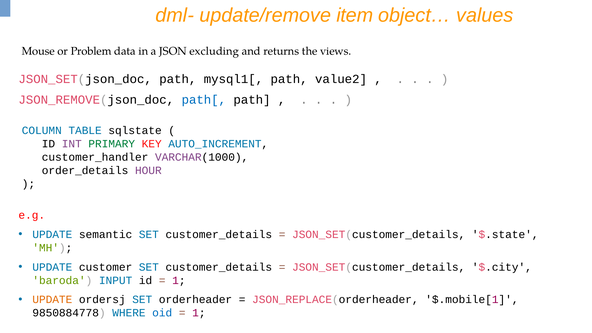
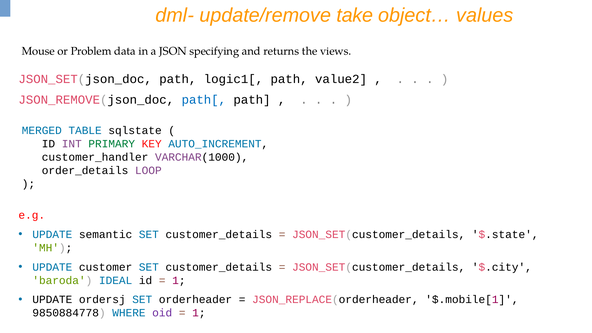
item: item -> take (355, 15)
excluding: excluding -> specifying (214, 51)
mysql1[: mysql1[ -> logic1[ (233, 79)
COLUMN: COLUMN -> MERGED (42, 131)
HOUR: HOUR -> LOOP (148, 171)
INPUT: INPUT -> IDEAL (116, 280)
UPDATE colour: orange -> black (52, 300)
oid colour: blue -> purple (162, 313)
